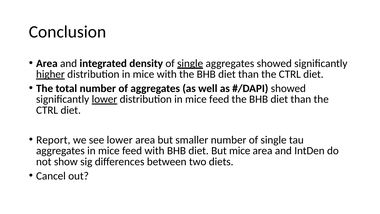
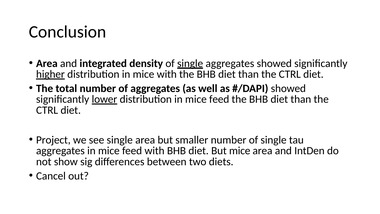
Report: Report -> Project (53, 140)
see lower: lower -> single (120, 140)
